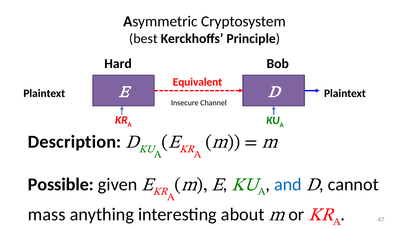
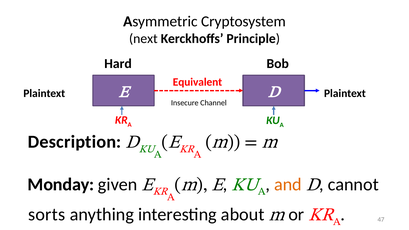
best: best -> next (143, 39)
Possible: Possible -> Monday (61, 184)
and colour: blue -> orange (288, 184)
mass: mass -> sorts (47, 215)
